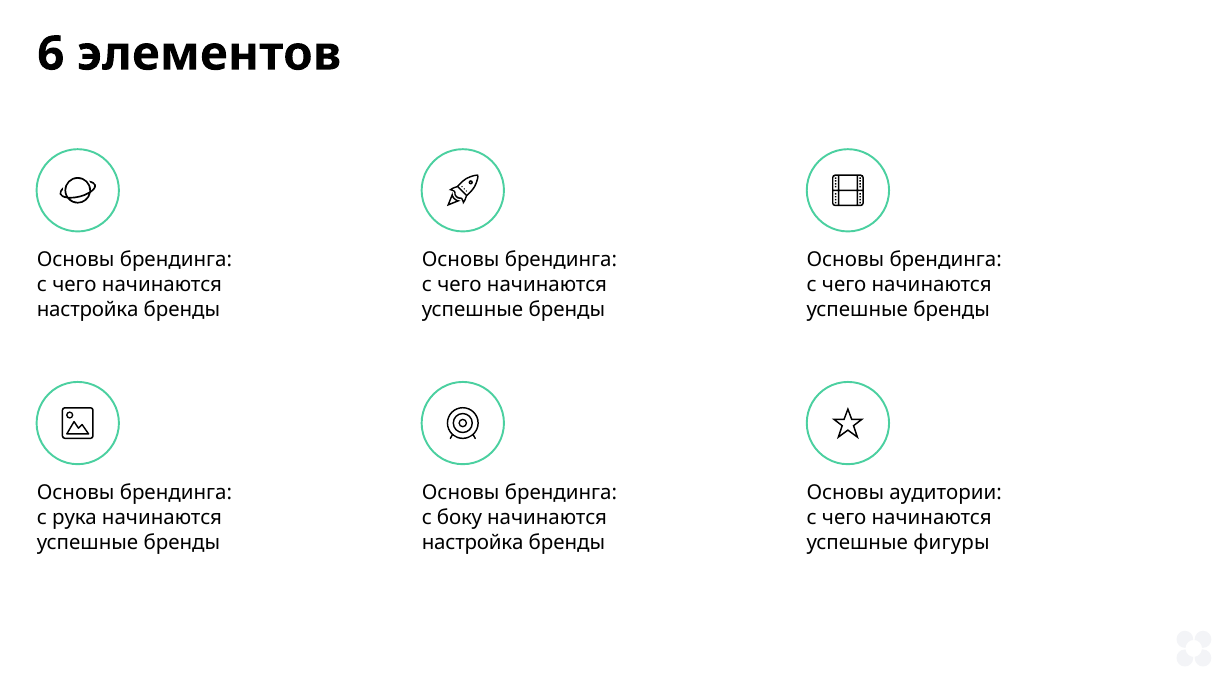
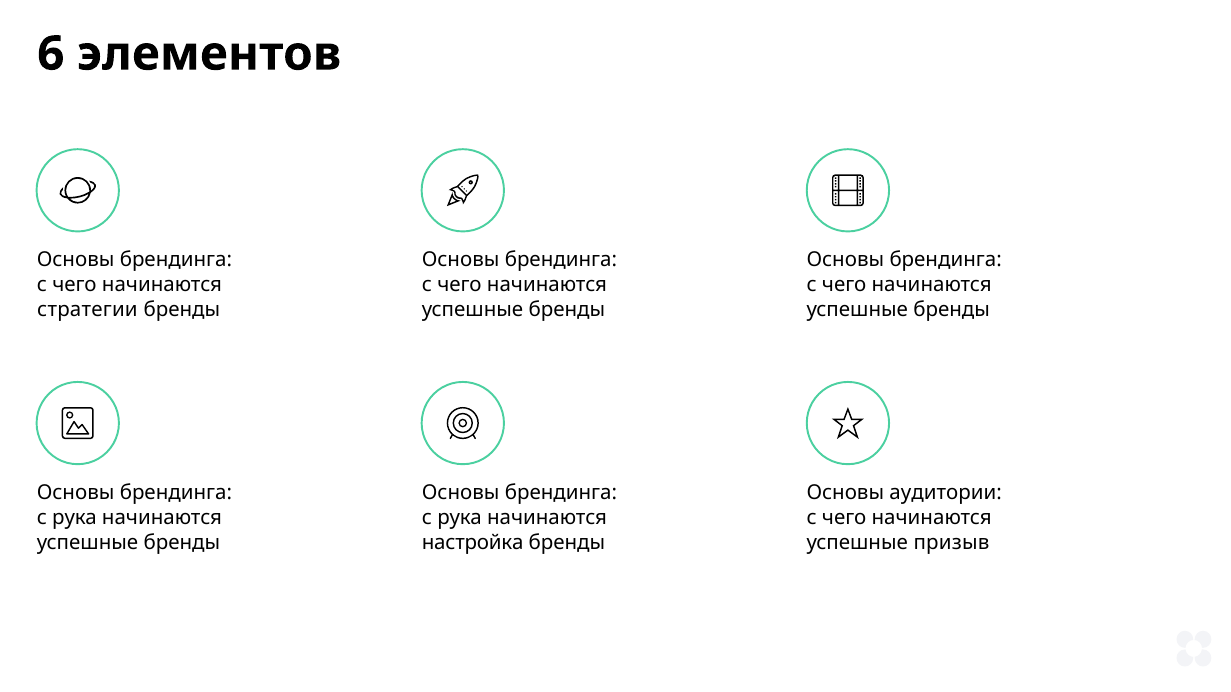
настройка: настройка -> стратегии (87, 310)
боку: боку -> рука (460, 518)
фигуры: фигуры -> призыв (951, 543)
